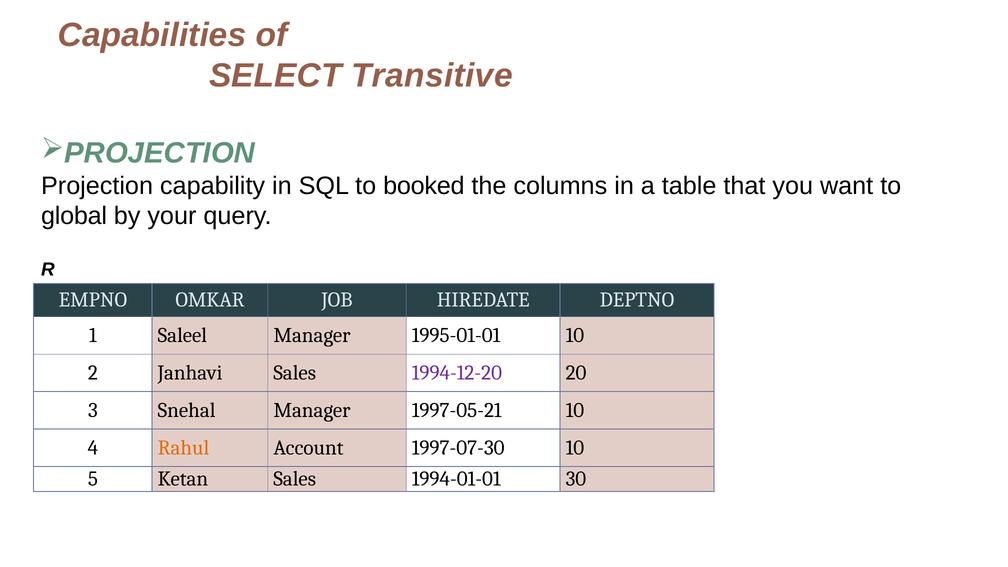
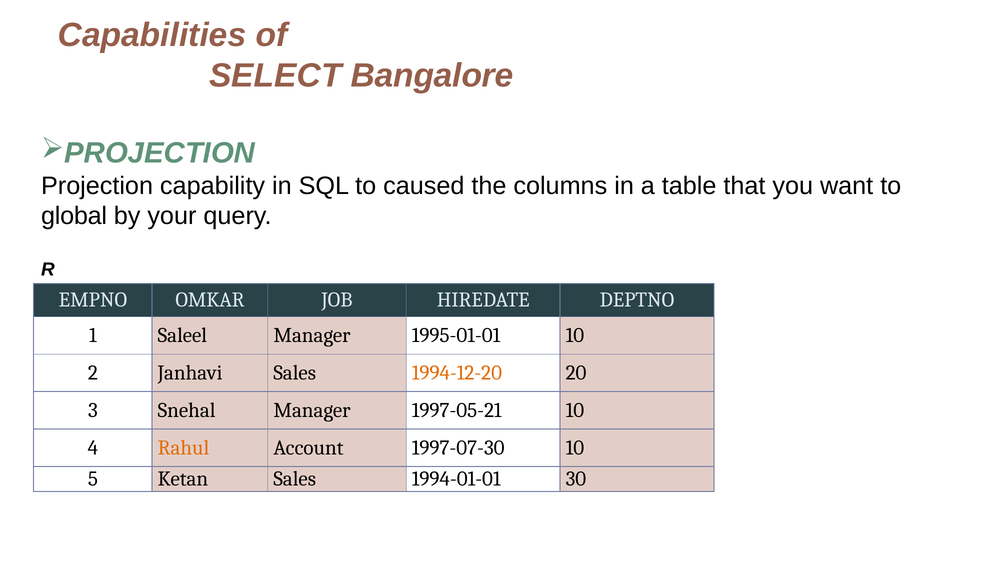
Transitive: Transitive -> Bangalore (432, 76)
booked: booked -> caused (424, 186)
1994-12-20 colour: purple -> orange (457, 373)
